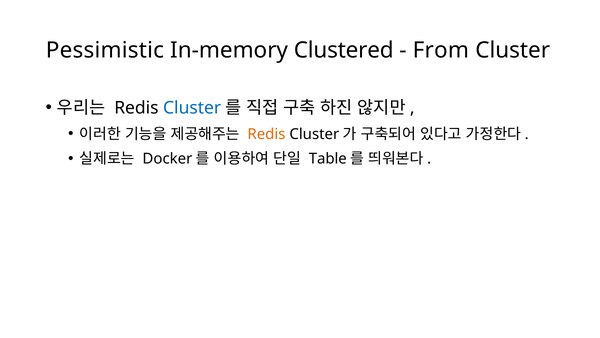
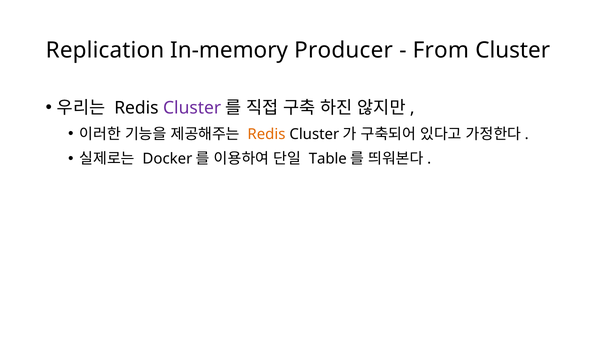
Pessimistic: Pessimistic -> Replication (105, 50)
Clustered: Clustered -> Producer (344, 50)
Cluster colour: blue -> purple (192, 108)
